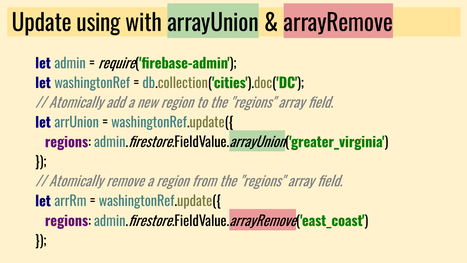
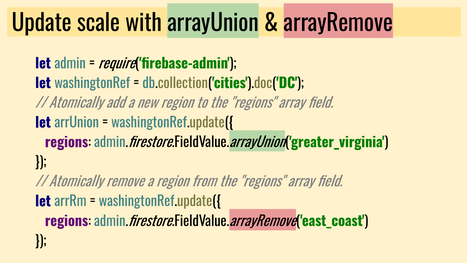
using: using -> scale (99, 23)
